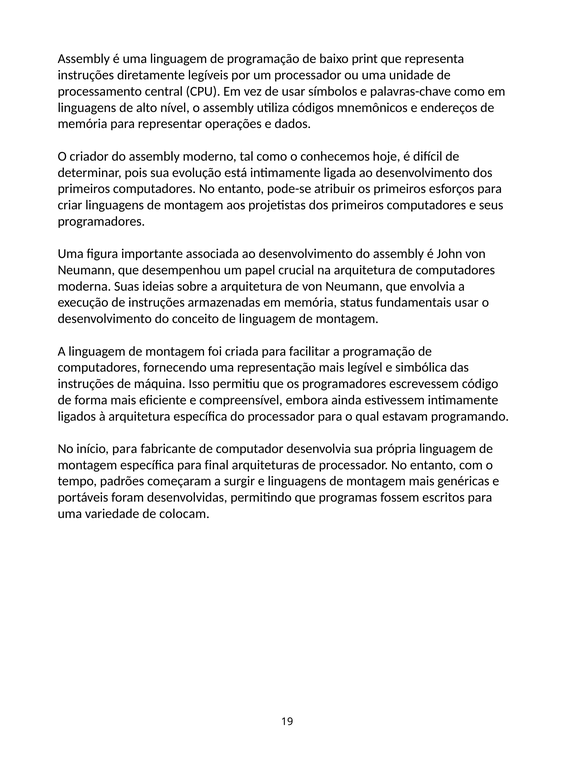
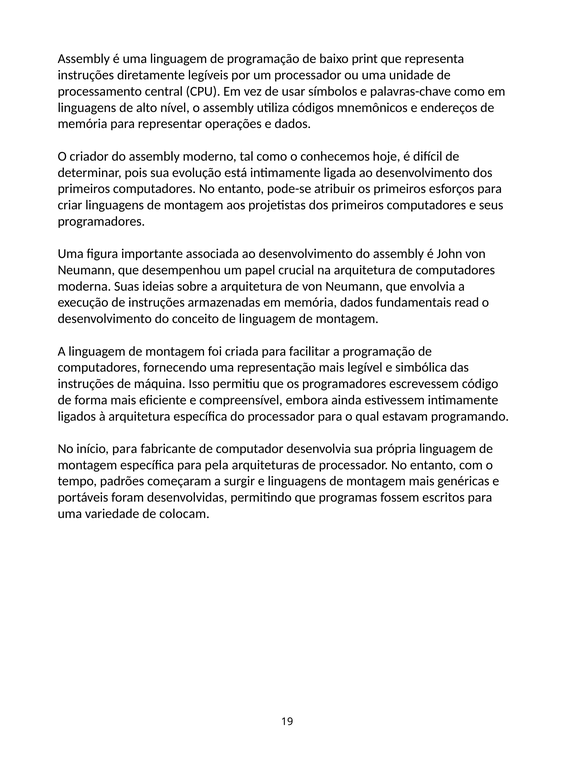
memória status: status -> dados (356, 302)
fundamentais usar: usar -> read (467, 302)
final: final -> pela (217, 465)
